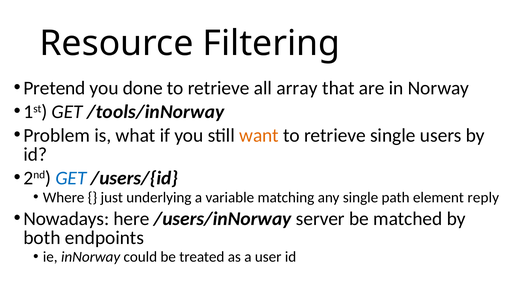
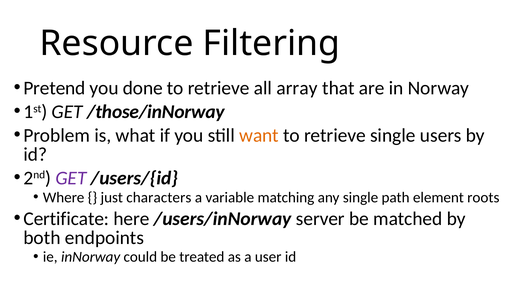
/tools/inNorway: /tools/inNorway -> /those/inNorway (156, 112)
GET colour: blue -> purple (71, 178)
underlying: underlying -> characters (159, 198)
reply: reply -> roots (483, 198)
Nowadays: Nowadays -> Certificate (66, 219)
